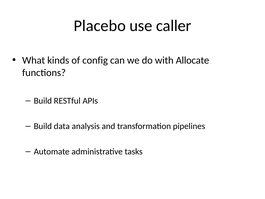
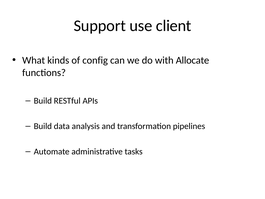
Placebo: Placebo -> Support (100, 26)
caller: caller -> client (174, 26)
